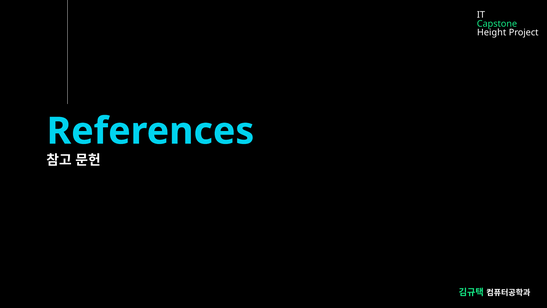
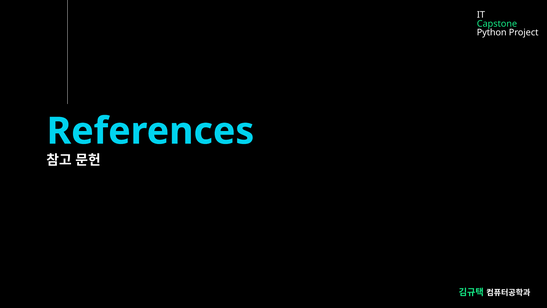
Height: Height -> Python (492, 32)
